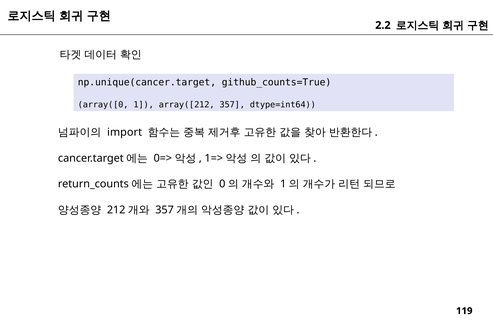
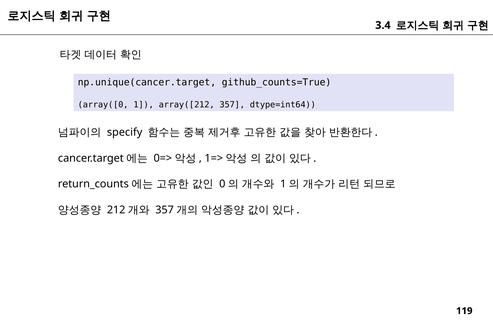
2.2: 2.2 -> 3.4 (383, 25)
import: import -> specify (125, 132)
